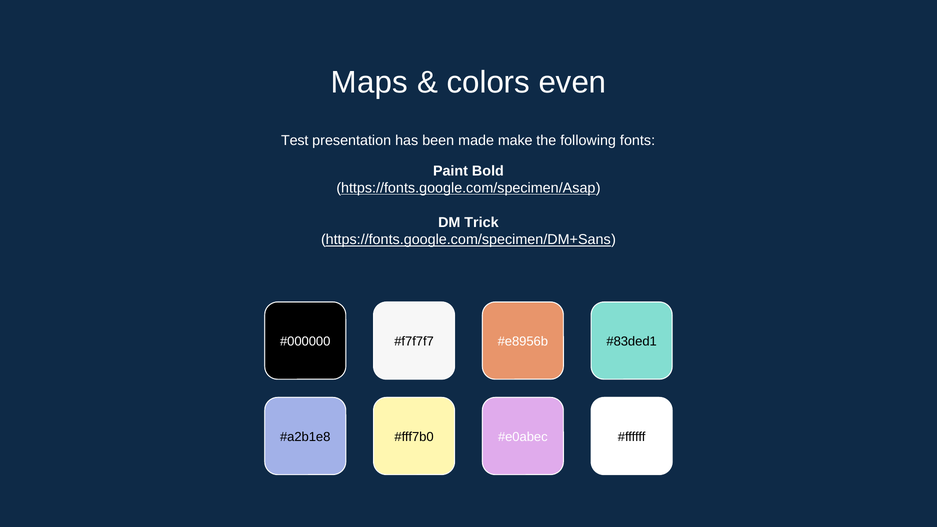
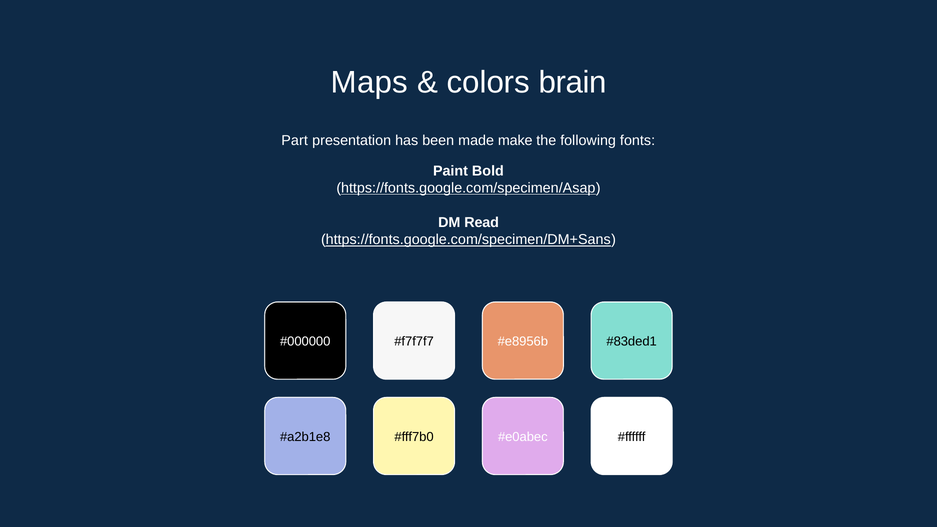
even: even -> brain (573, 83)
Test: Test -> Part (295, 141)
Trick: Trick -> Read (482, 222)
